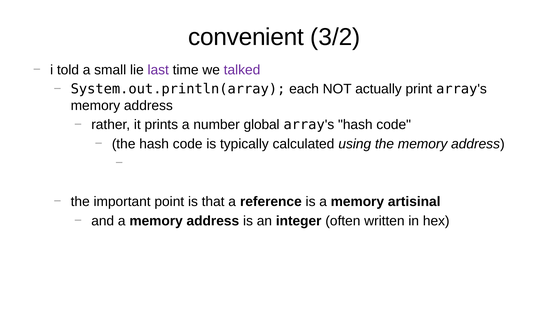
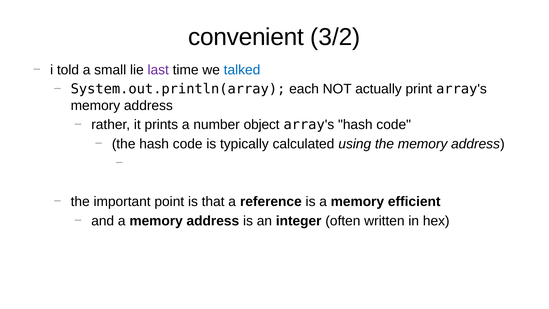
talked colour: purple -> blue (242, 70)
global: global -> object (262, 125)
artisinal: artisinal -> efficient (414, 202)
